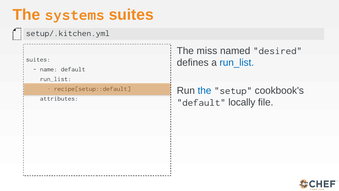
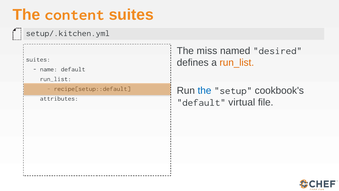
systems: systems -> content (75, 15)
run_list colour: blue -> orange (237, 63)
locally: locally -> virtual (242, 102)
